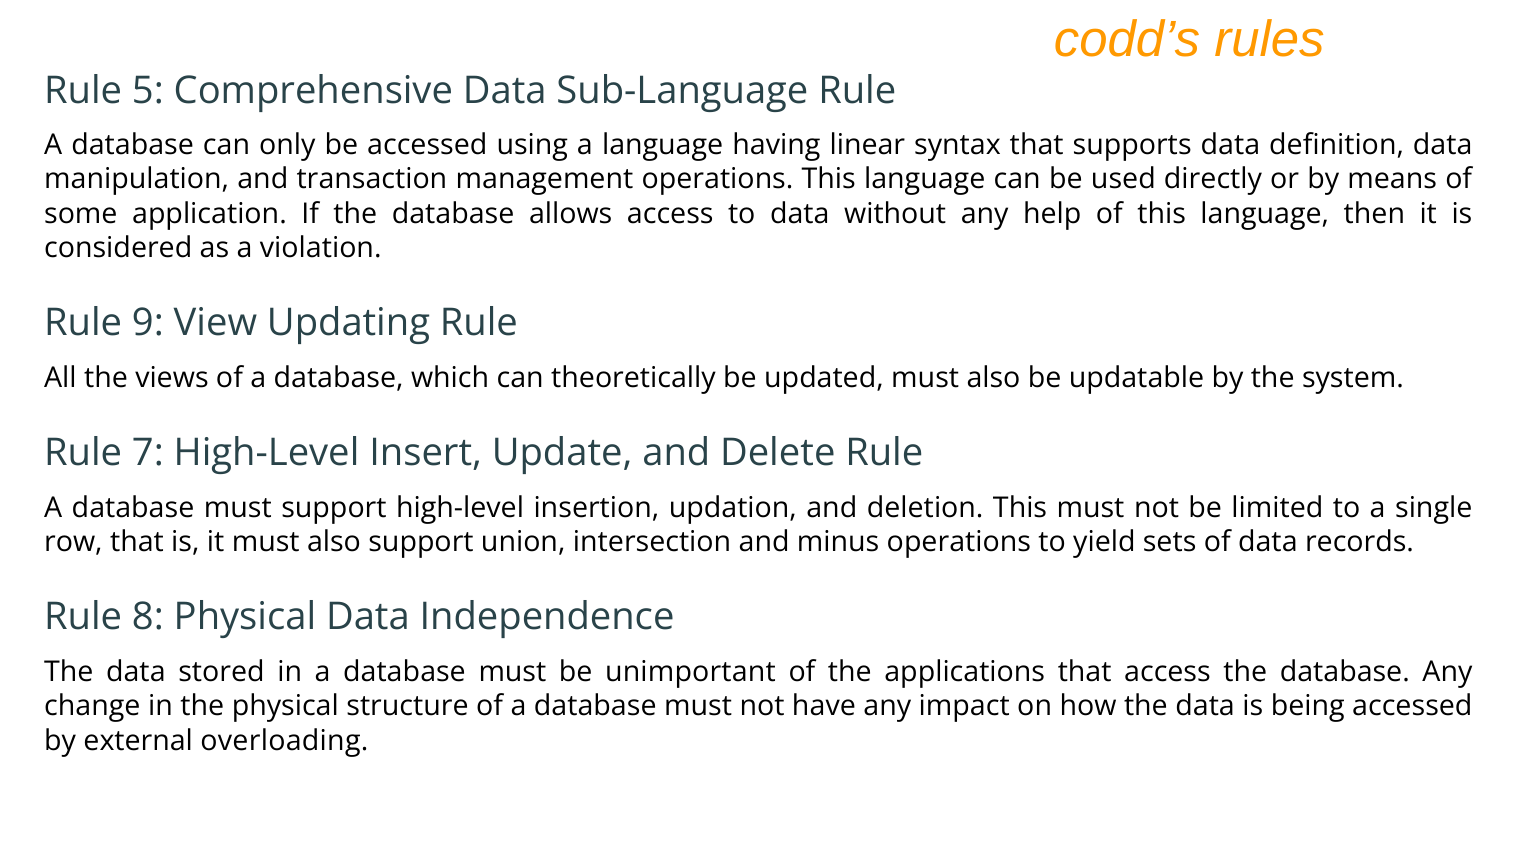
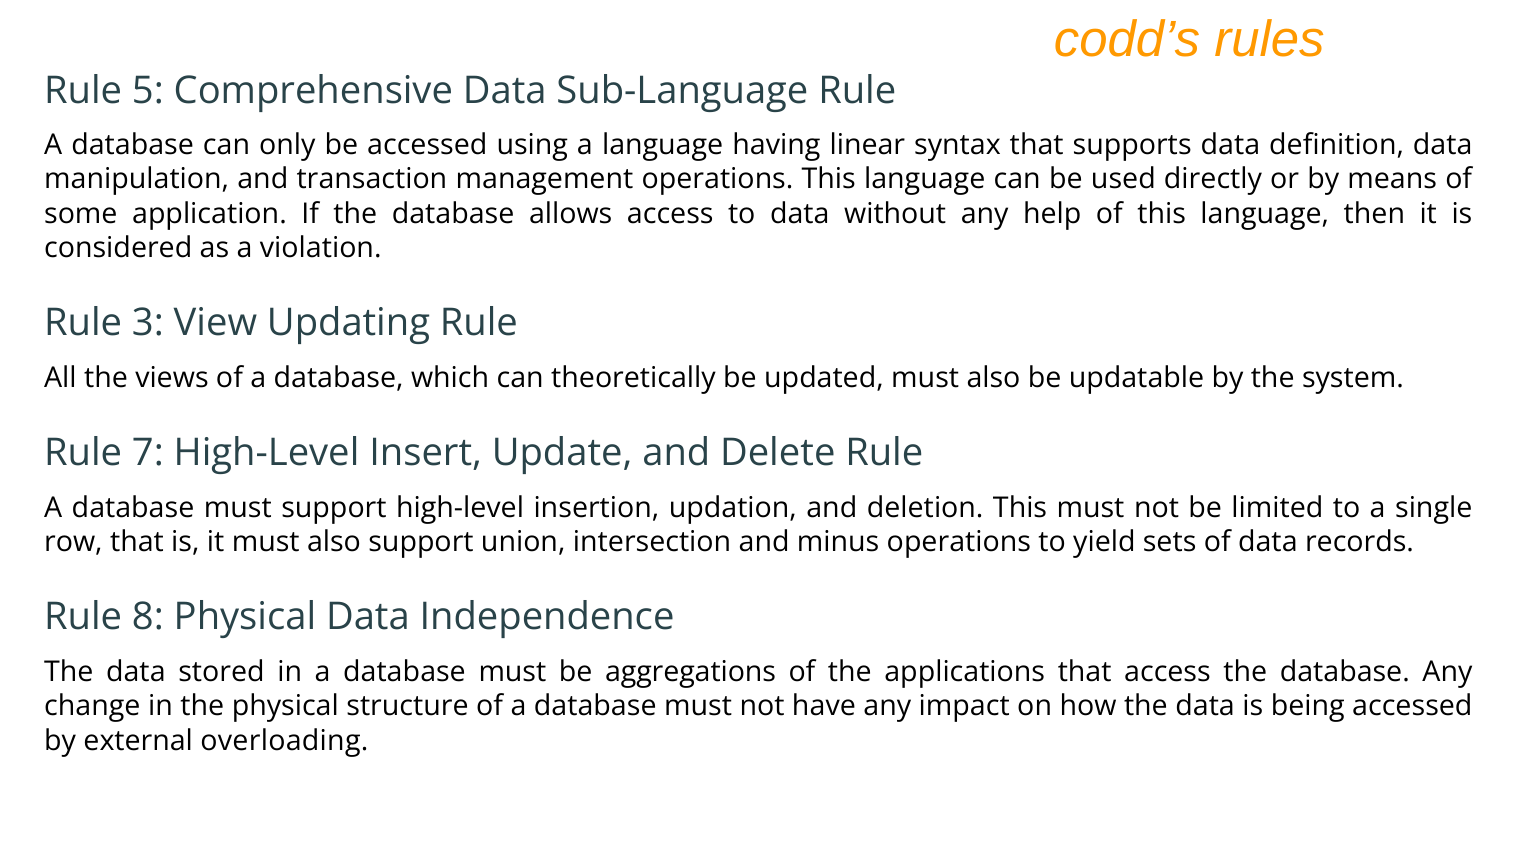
9: 9 -> 3 (148, 323)
unimportant: unimportant -> aggregations (691, 672)
